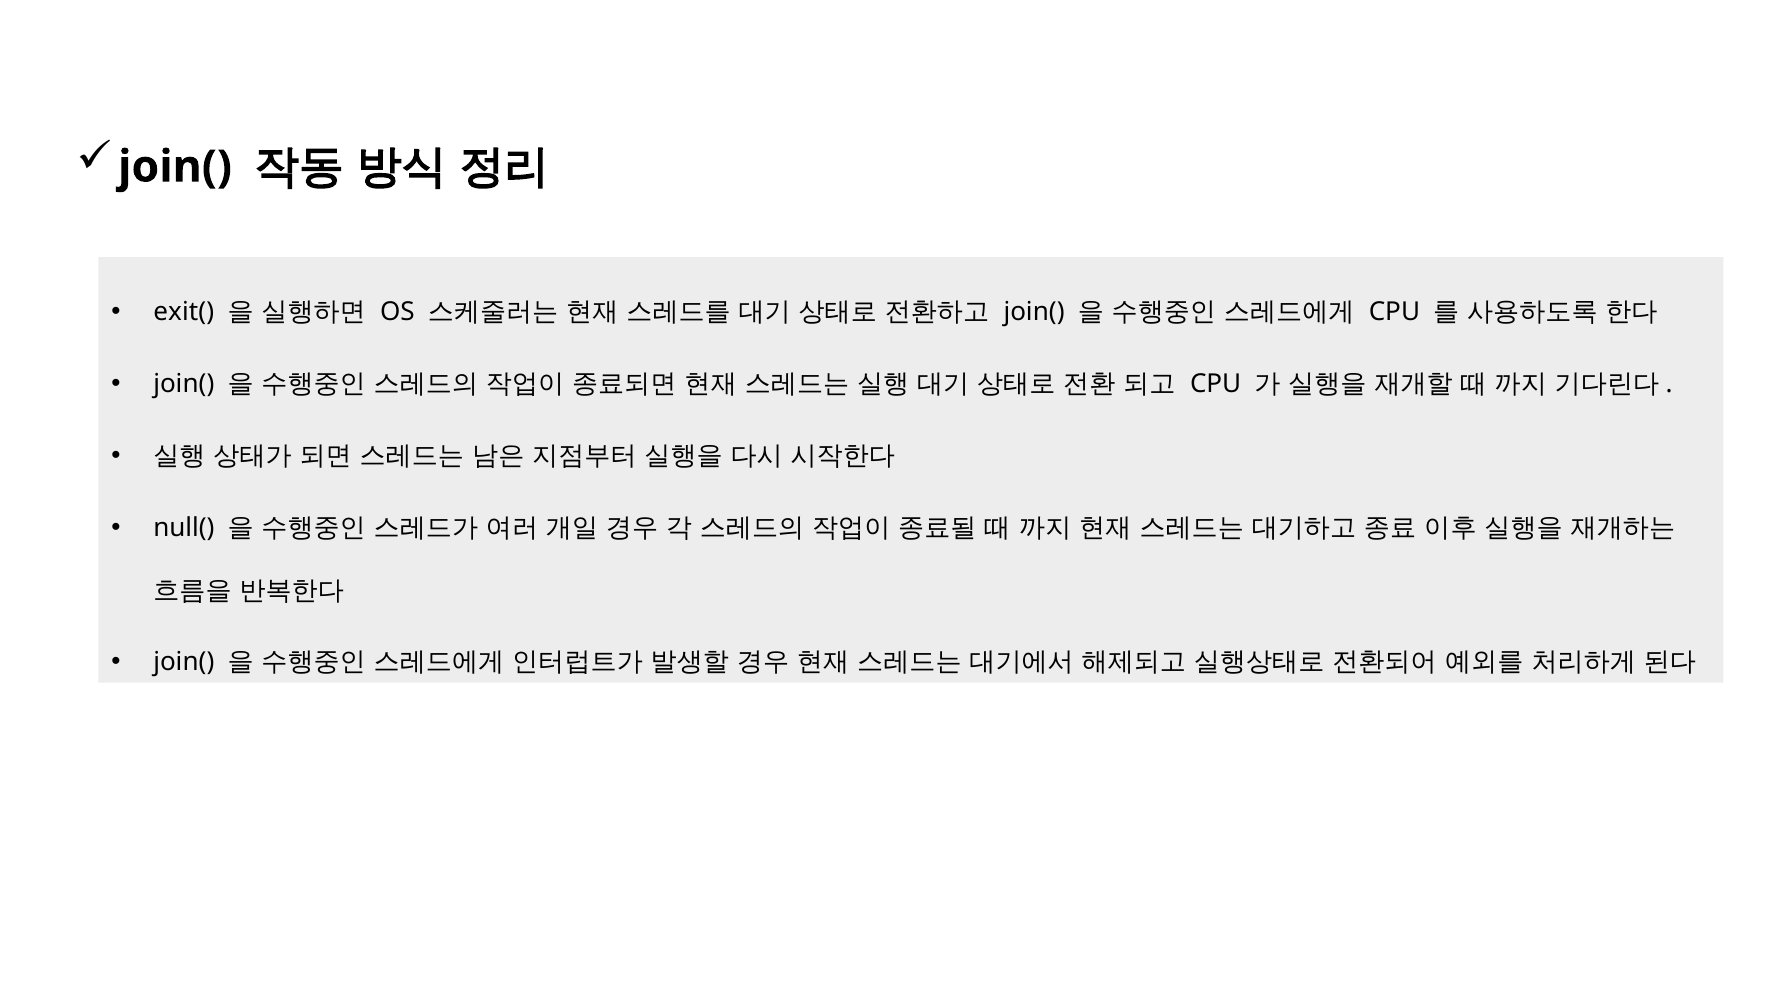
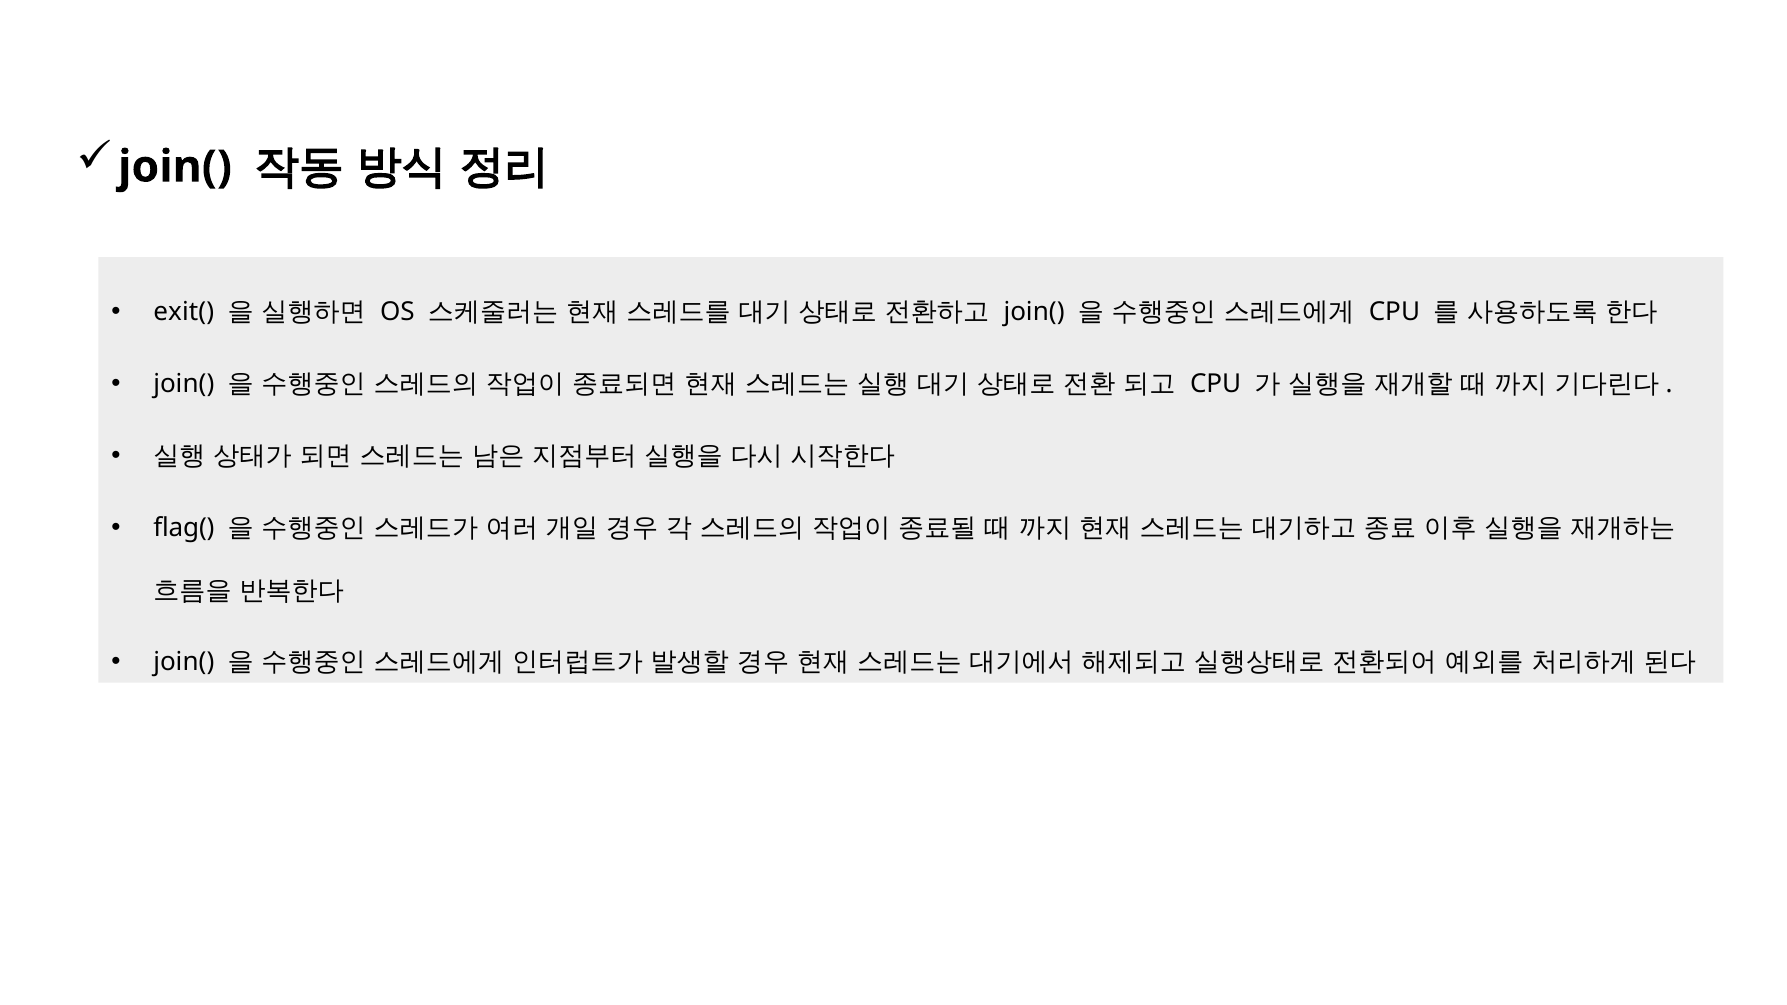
null(: null( -> flag( (184, 528)
